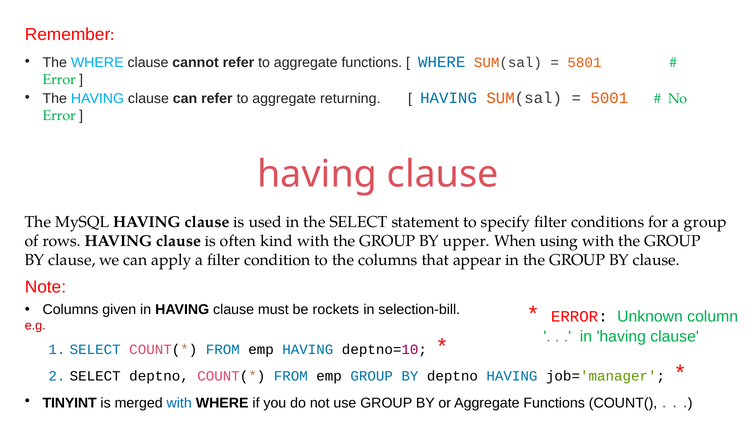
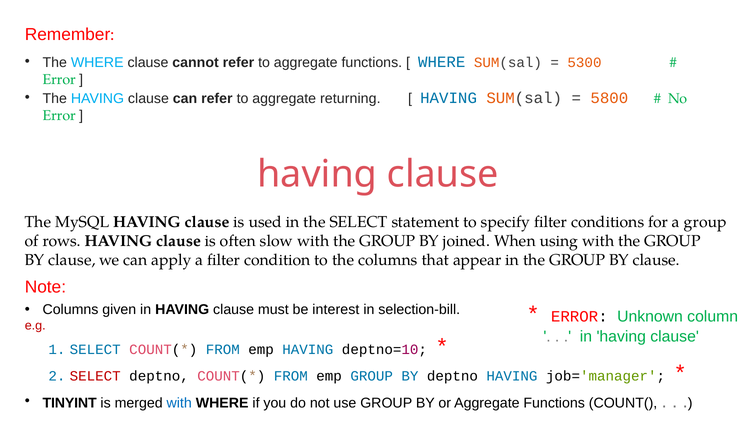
5801: 5801 -> 5300 (584, 62)
5001: 5001 -> 5800 (609, 98)
kind: kind -> slow (276, 241)
upper: upper -> joined (466, 241)
rockets: rockets -> interest (336, 310)
SELECT colour: black -> red (95, 376)
